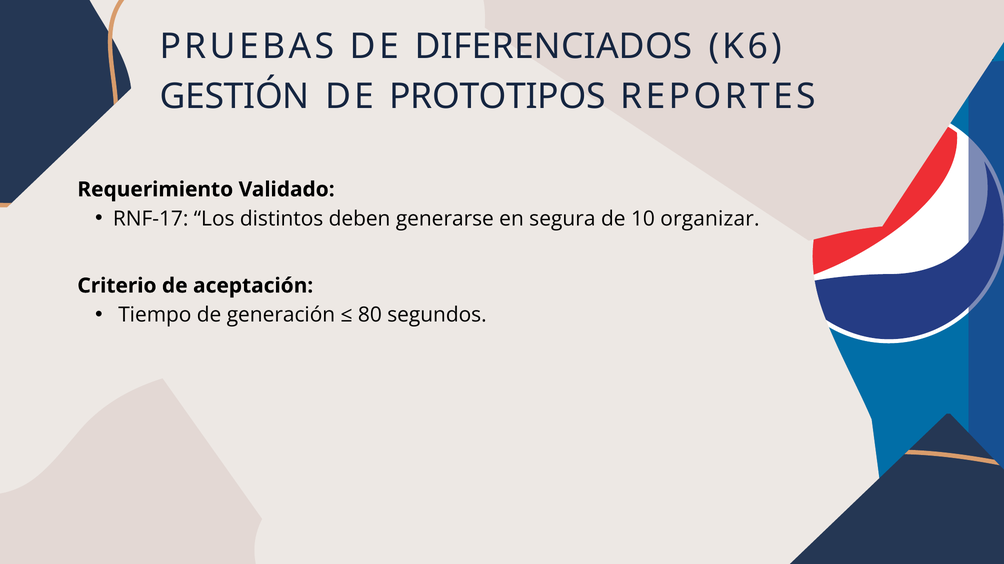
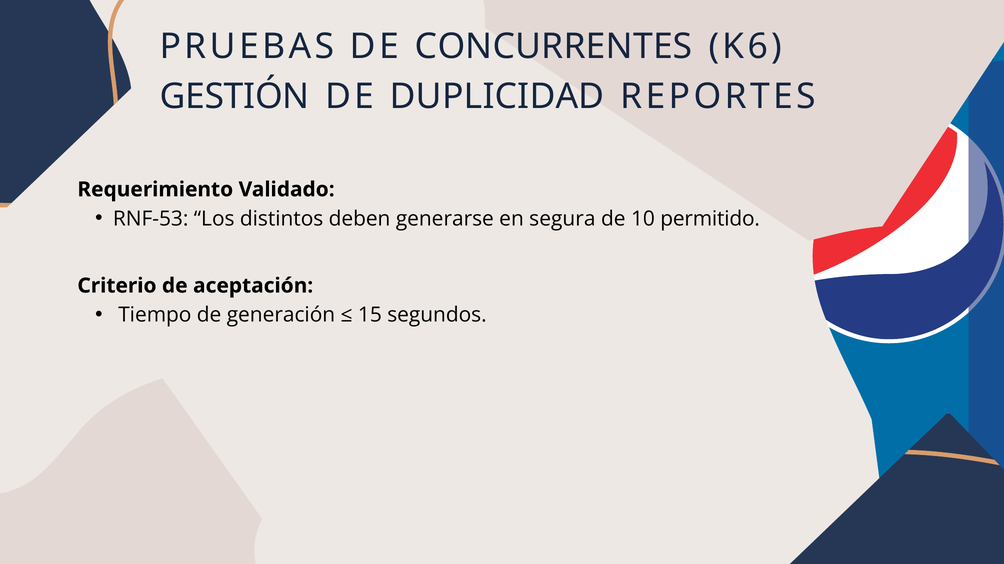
DIFERENCIADOS: DIFERENCIADOS -> CONCURRENTES (554, 47)
PROTOTIPOS: PROTOTIPOS -> DUPLICIDAD (497, 96)
RNF-17: RNF-17 -> RNF-53 (151, 219)
organizar: organizar -> permitido (710, 219)
80: 80 -> 15 (370, 315)
